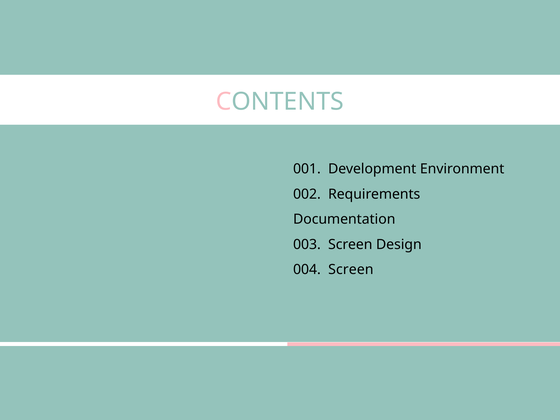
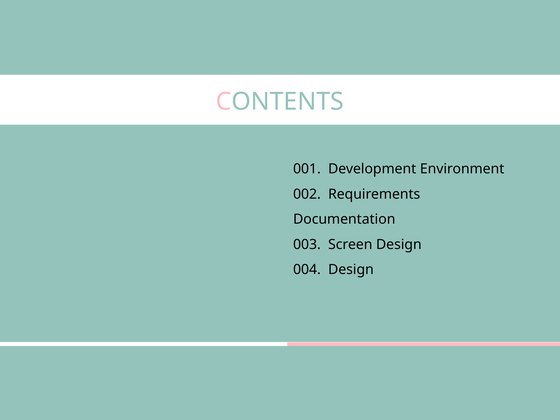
004 Screen: Screen -> Design (351, 270)
